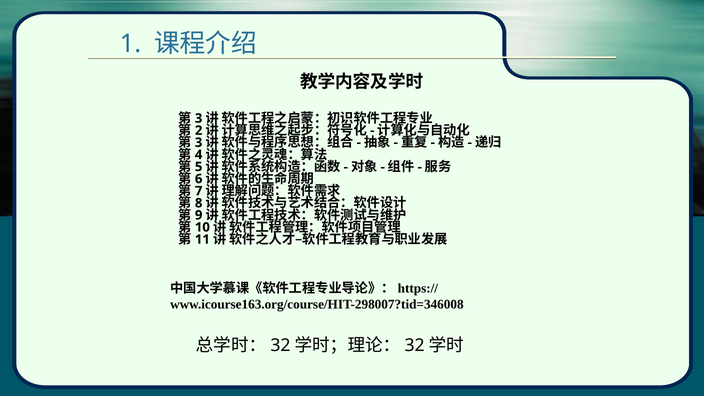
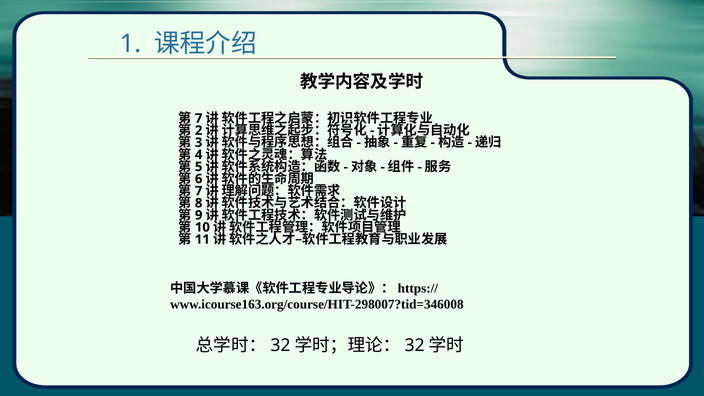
3: 3 -> 7 (199, 118)
